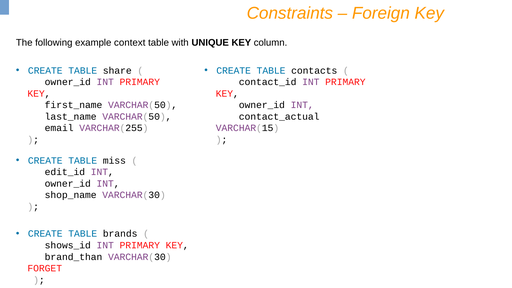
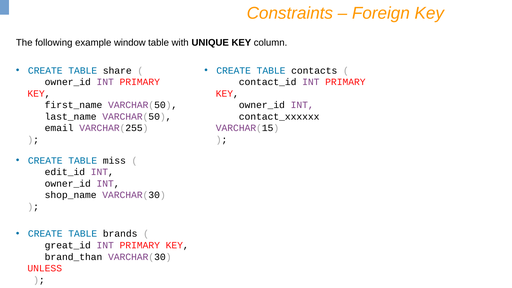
context: context -> window (130, 43)
contact_actual: contact_actual -> contact_xxxxxx (279, 117)
shows_id: shows_id -> great_id (68, 245)
FORGET: FORGET -> UNLESS (45, 268)
